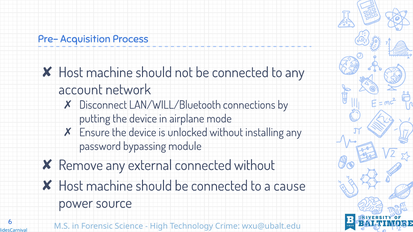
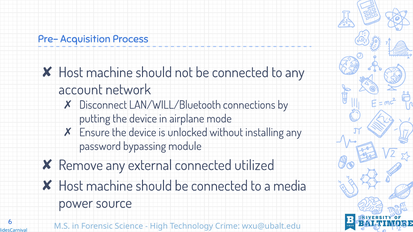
connected without: without -> utilized (254, 166)
cause: cause -> media (290, 186)
